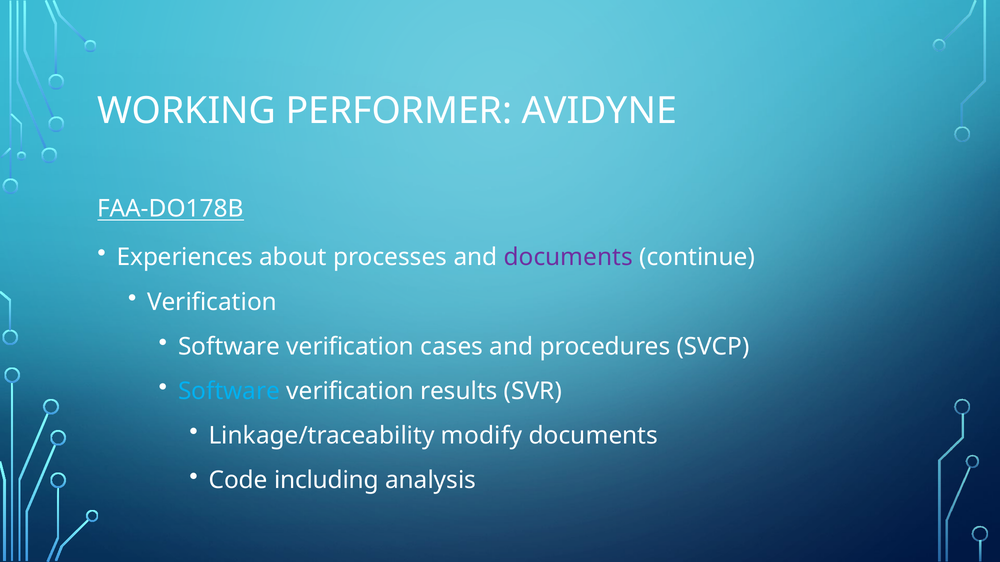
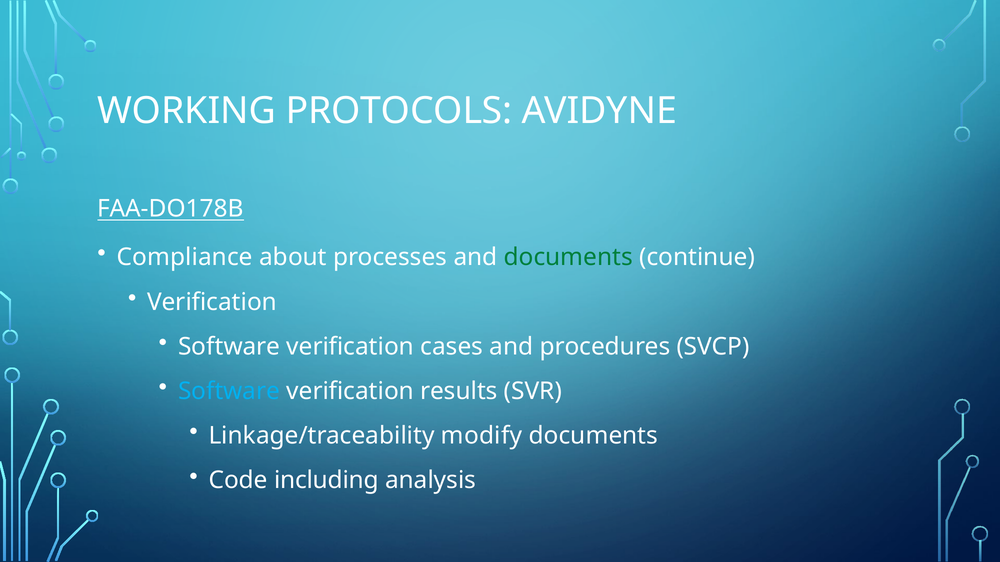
PERFORMER: PERFORMER -> PROTOCOLS (399, 111)
Experiences: Experiences -> Compliance (185, 258)
documents colour: purple -> green (568, 258)
